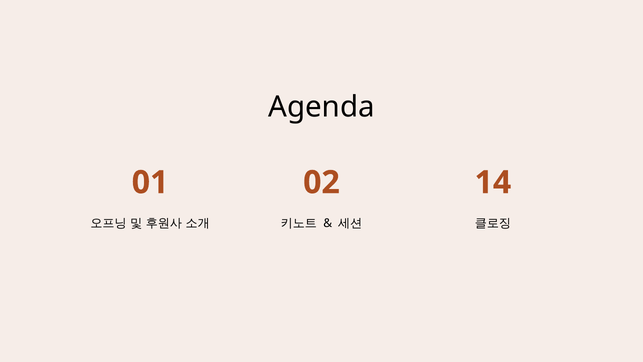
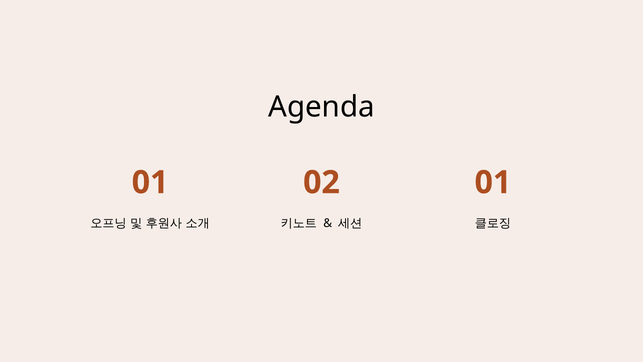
01 14: 14 -> 01 (493, 182)
